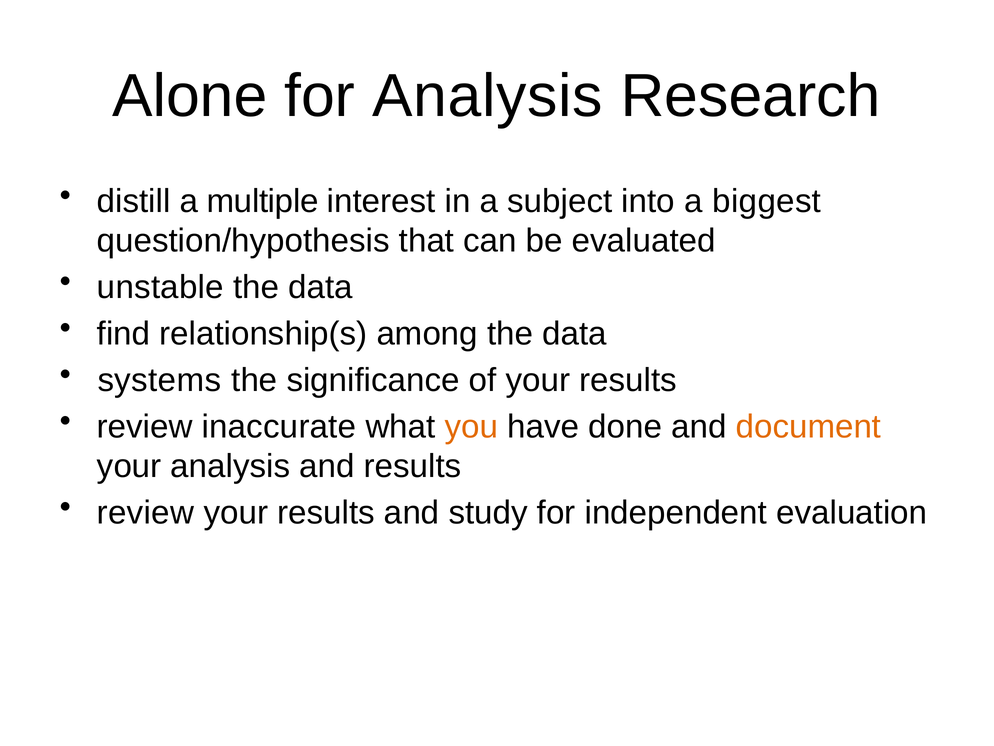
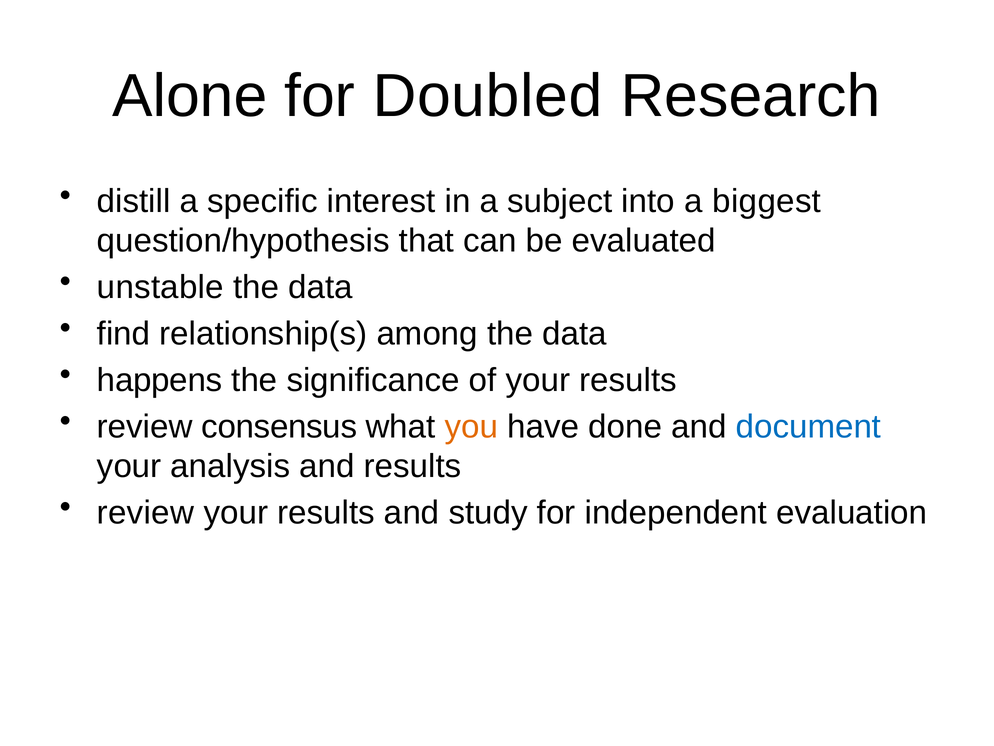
for Analysis: Analysis -> Doubled (488, 96)
multiple: multiple -> specific (262, 201)
systems: systems -> happens (160, 380)
inaccurate: inaccurate -> consensus (279, 426)
document colour: orange -> blue (808, 426)
